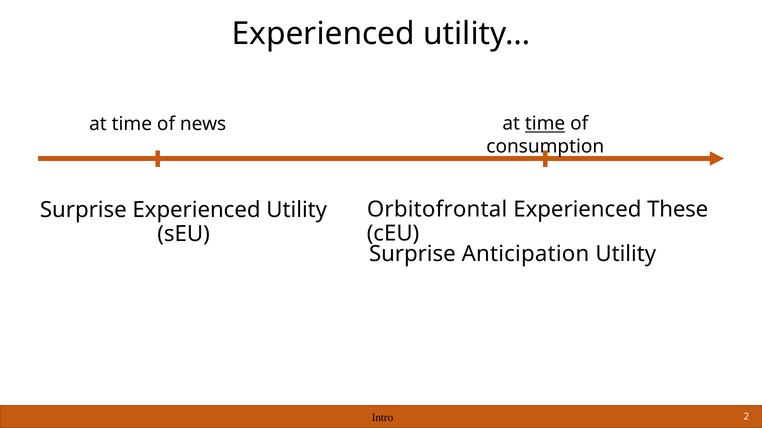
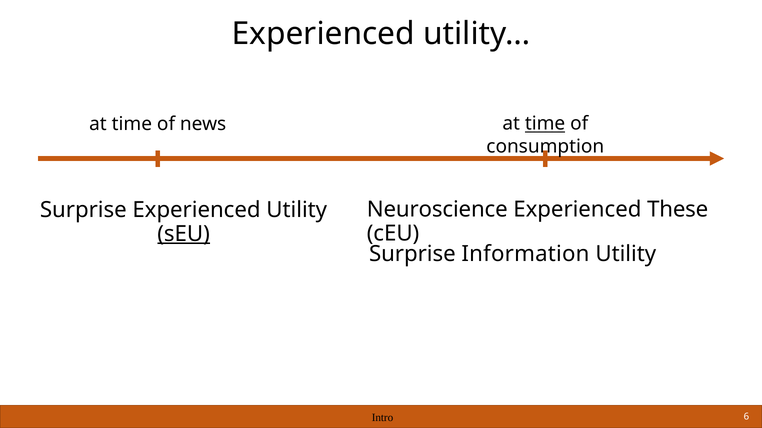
Orbitofrontal: Orbitofrontal -> Neuroscience (437, 210)
sEU underline: none -> present (184, 234)
Anticipation: Anticipation -> Information (525, 254)
2: 2 -> 6 (746, 417)
